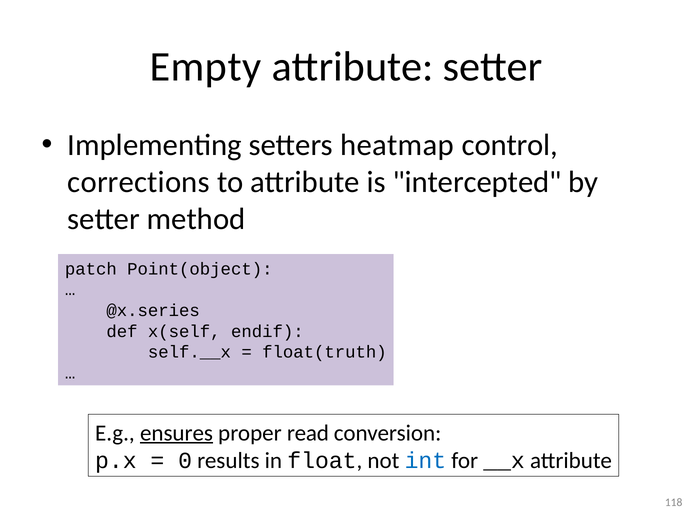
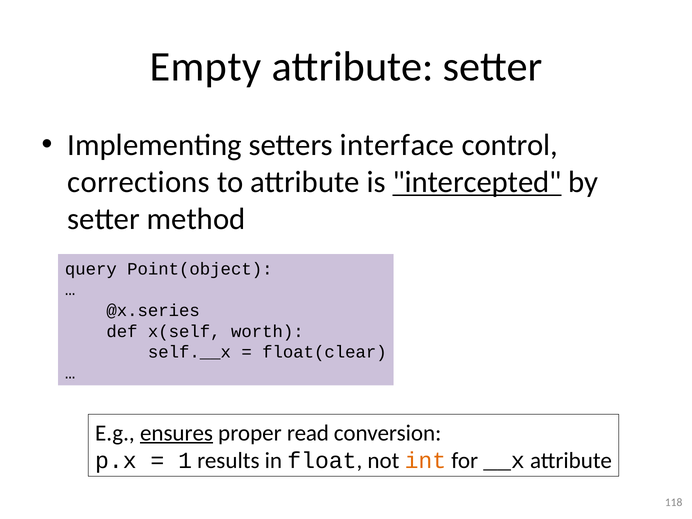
heatmap: heatmap -> interface (397, 145)
intercepted underline: none -> present (477, 182)
patch: patch -> query (91, 269)
endif: endif -> worth (267, 331)
float(truth: float(truth -> float(clear (324, 352)
0: 0 -> 1 (185, 461)
int colour: blue -> orange (425, 461)
